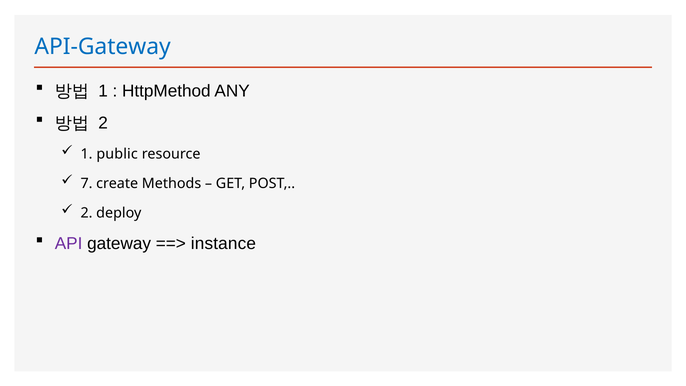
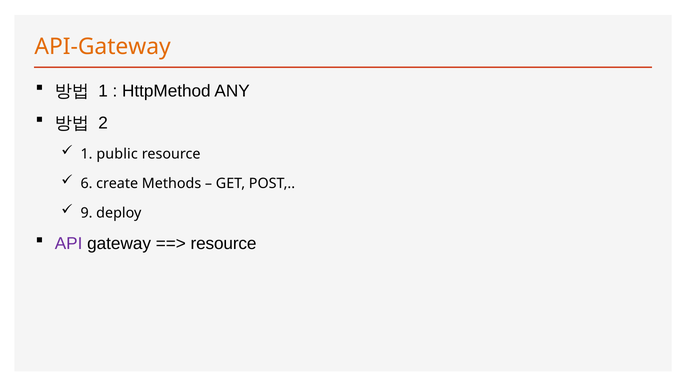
API-Gateway colour: blue -> orange (103, 47)
7: 7 -> 6 (87, 183)
2: 2 -> 9 (87, 213)
instance: instance -> resource (224, 244)
